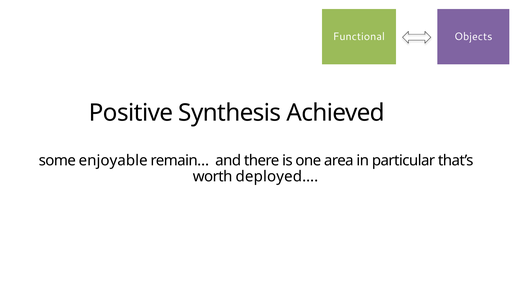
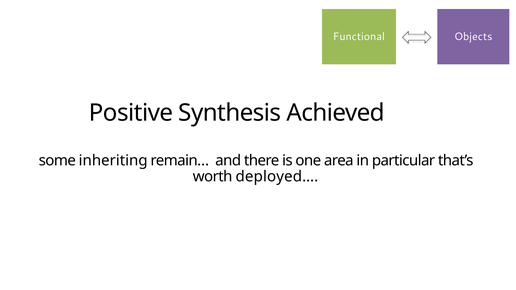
enjoyable: enjoyable -> inheriting (113, 161)
